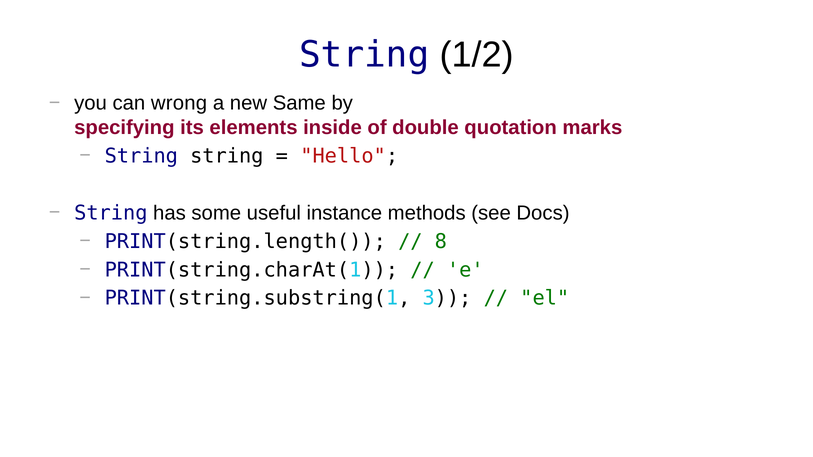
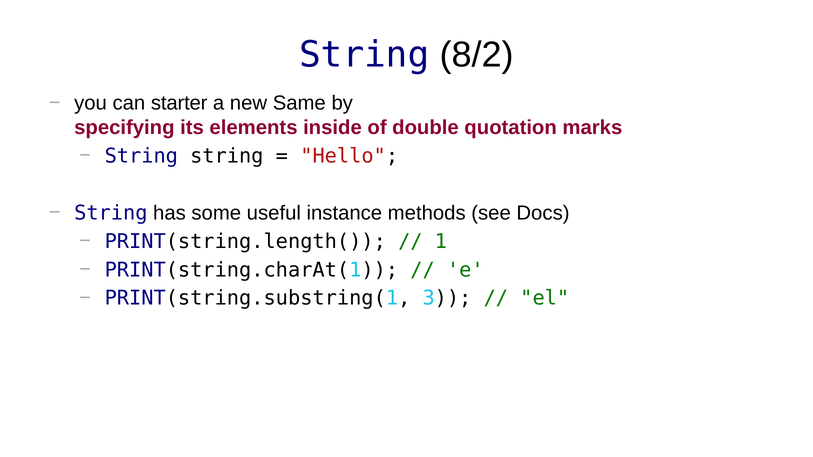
1/2: 1/2 -> 8/2 (477, 55)
wrong: wrong -> starter (179, 103)
8: 8 -> 1 (441, 242)
